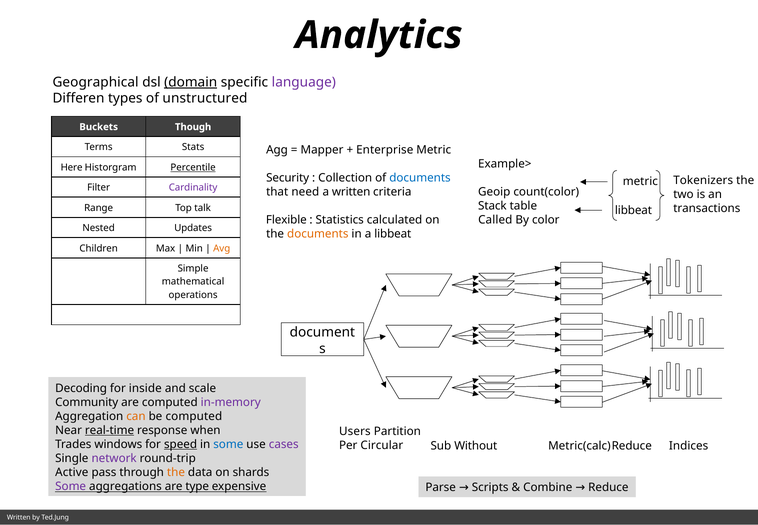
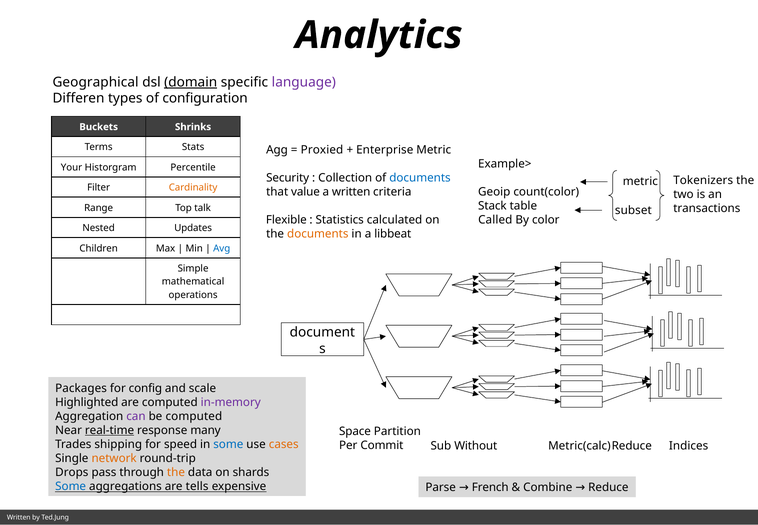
unstructured: unstructured -> configuration (205, 98)
Though: Though -> Shrinks (193, 127)
Mapper: Mapper -> Proxied (322, 150)
Here: Here -> Your (72, 167)
Percentile underline: present -> none (193, 167)
Cardinality colour: purple -> orange (193, 188)
need: need -> value (305, 192)
libbeat: libbeat -> subset (633, 210)
Avg colour: orange -> blue (222, 248)
Decoding: Decoding -> Packages (81, 388)
inside: inside -> config (145, 388)
Community: Community -> Highlighted (87, 402)
can colour: orange -> purple (136, 416)
when: when -> many (206, 430)
Users: Users -> Space (355, 431)
windows: windows -> shipping (118, 444)
speed underline: present -> none (181, 444)
cases colour: purple -> orange (284, 444)
Circular: Circular -> Commit (382, 445)
network colour: purple -> orange (114, 458)
Active: Active -> Drops (72, 472)
Some colour: purple -> blue (71, 486)
type: type -> tells (197, 486)
Scripts: Scripts -> French (490, 487)
